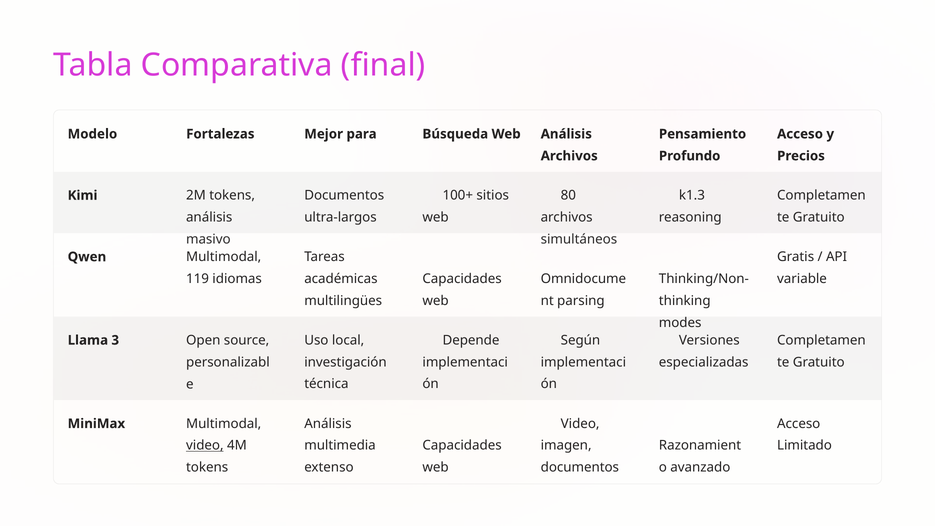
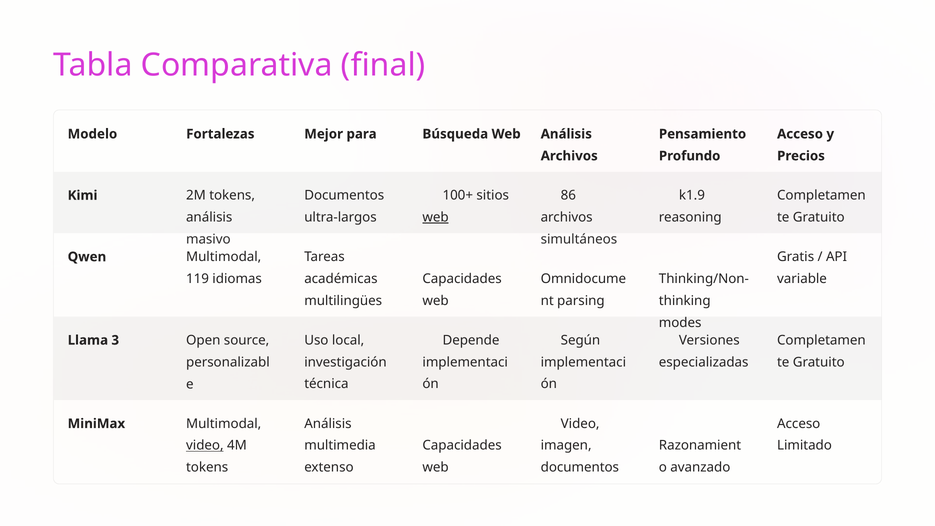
80: 80 -> 86 (568, 195)
k1.3: k1.3 -> k1.9 (692, 195)
web underline: none -> present (436, 217)
